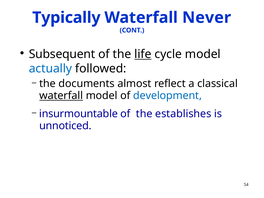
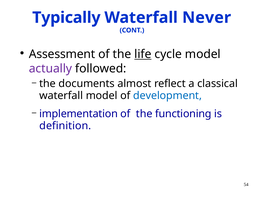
Subsequent: Subsequent -> Assessment (62, 54)
actually colour: blue -> purple (50, 68)
waterfall underline: present -> none (61, 96)
insurmountable: insurmountable -> implementation (79, 114)
establishes: establishes -> functioning (183, 114)
unnoticed: unnoticed -> definition (65, 126)
